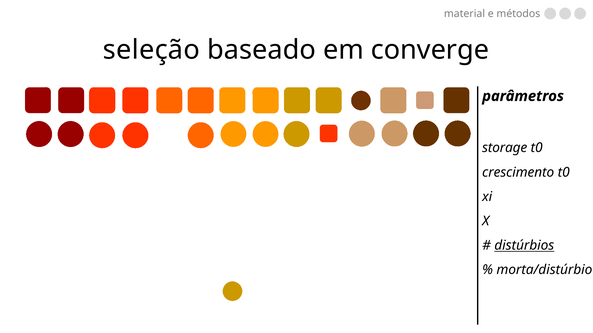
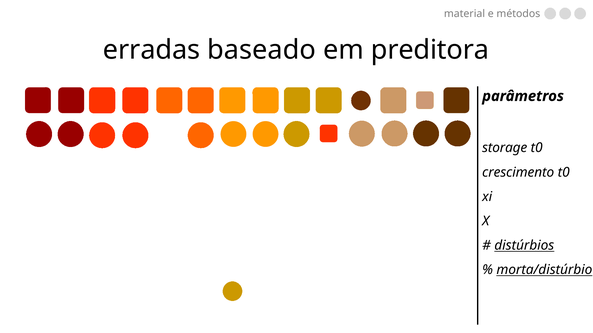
seleção: seleção -> erradas (152, 50)
converge: converge -> preditora (430, 50)
morta/distúrbio underline: none -> present (544, 270)
